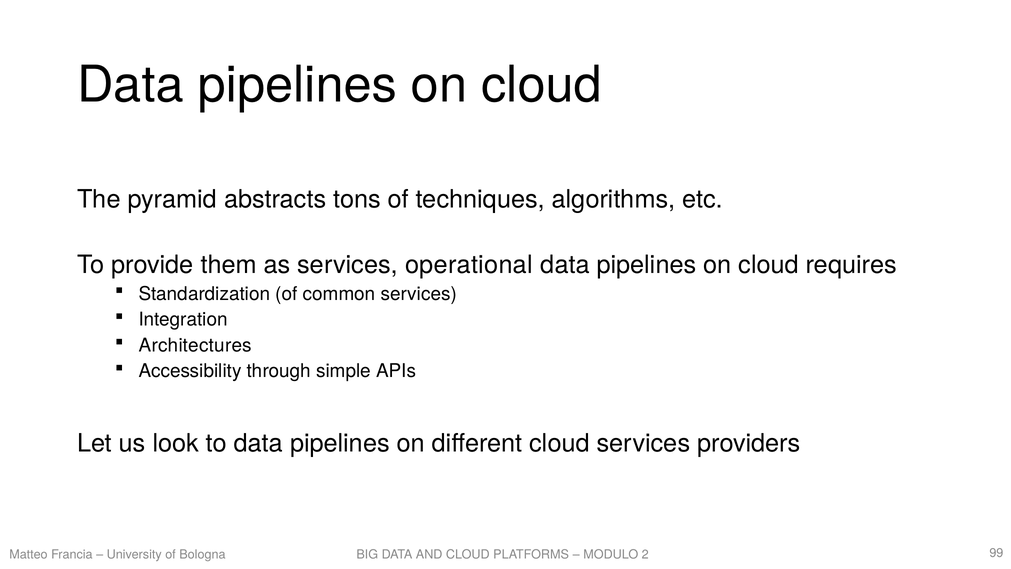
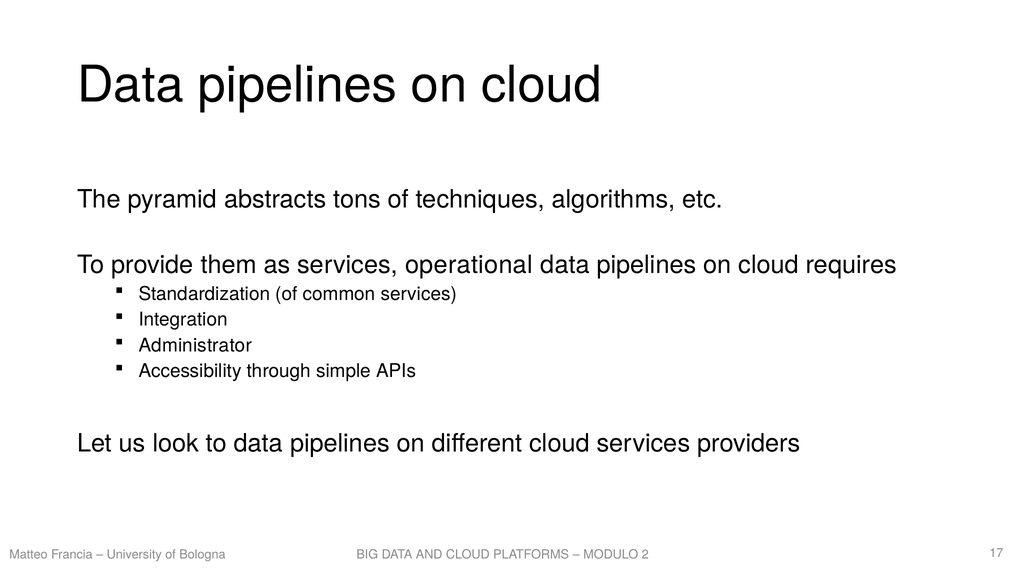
Architectures: Architectures -> Administrator (195, 345)
99: 99 -> 17 (996, 553)
